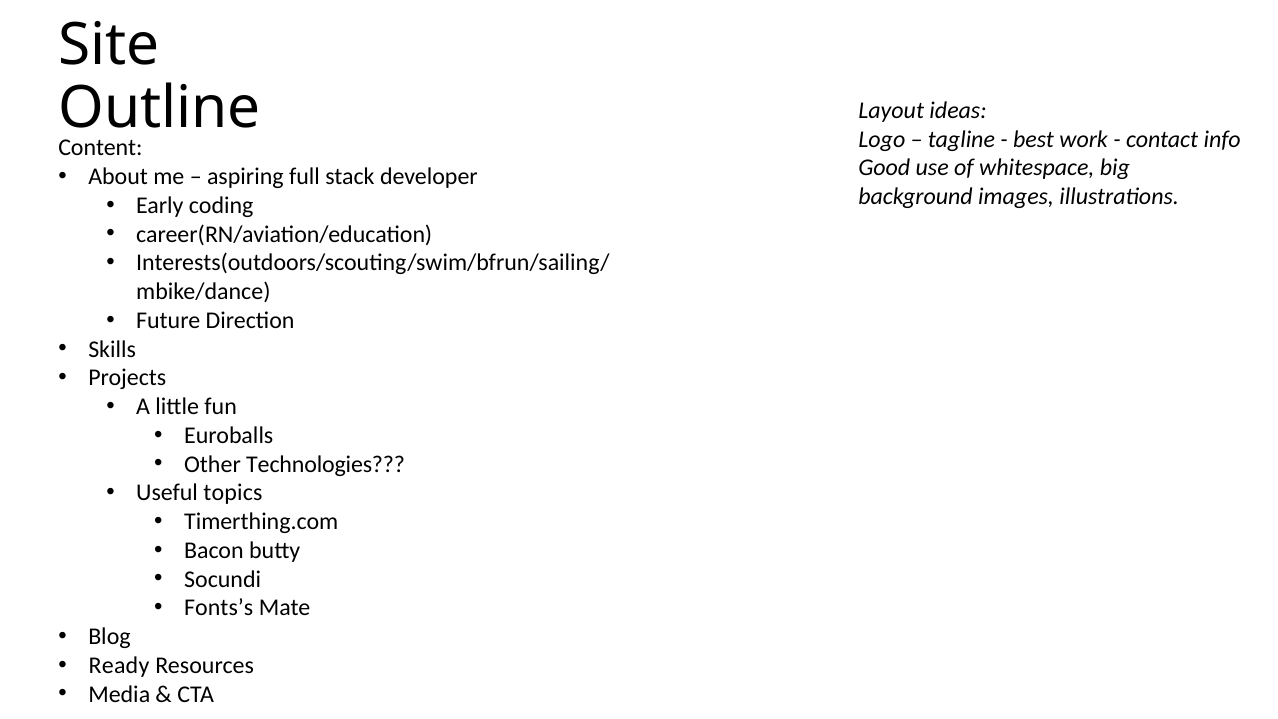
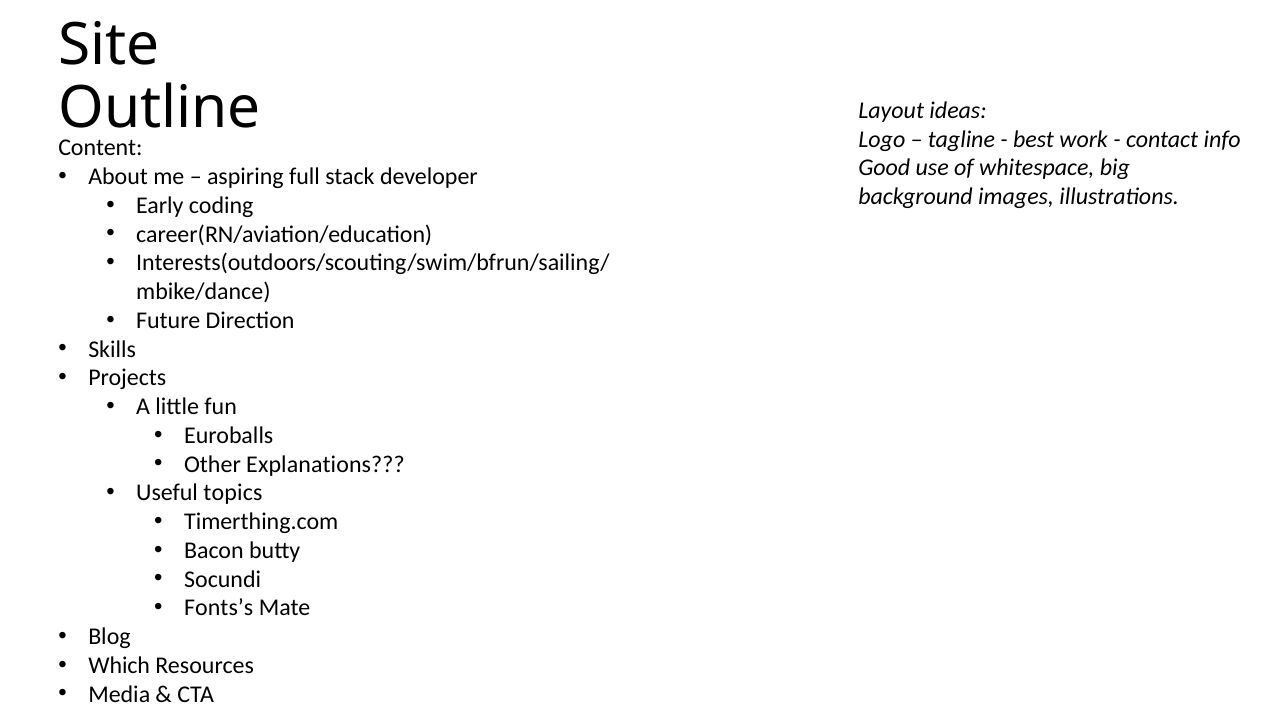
Technologies: Technologies -> Explanations (325, 464)
Ready: Ready -> Which (119, 665)
